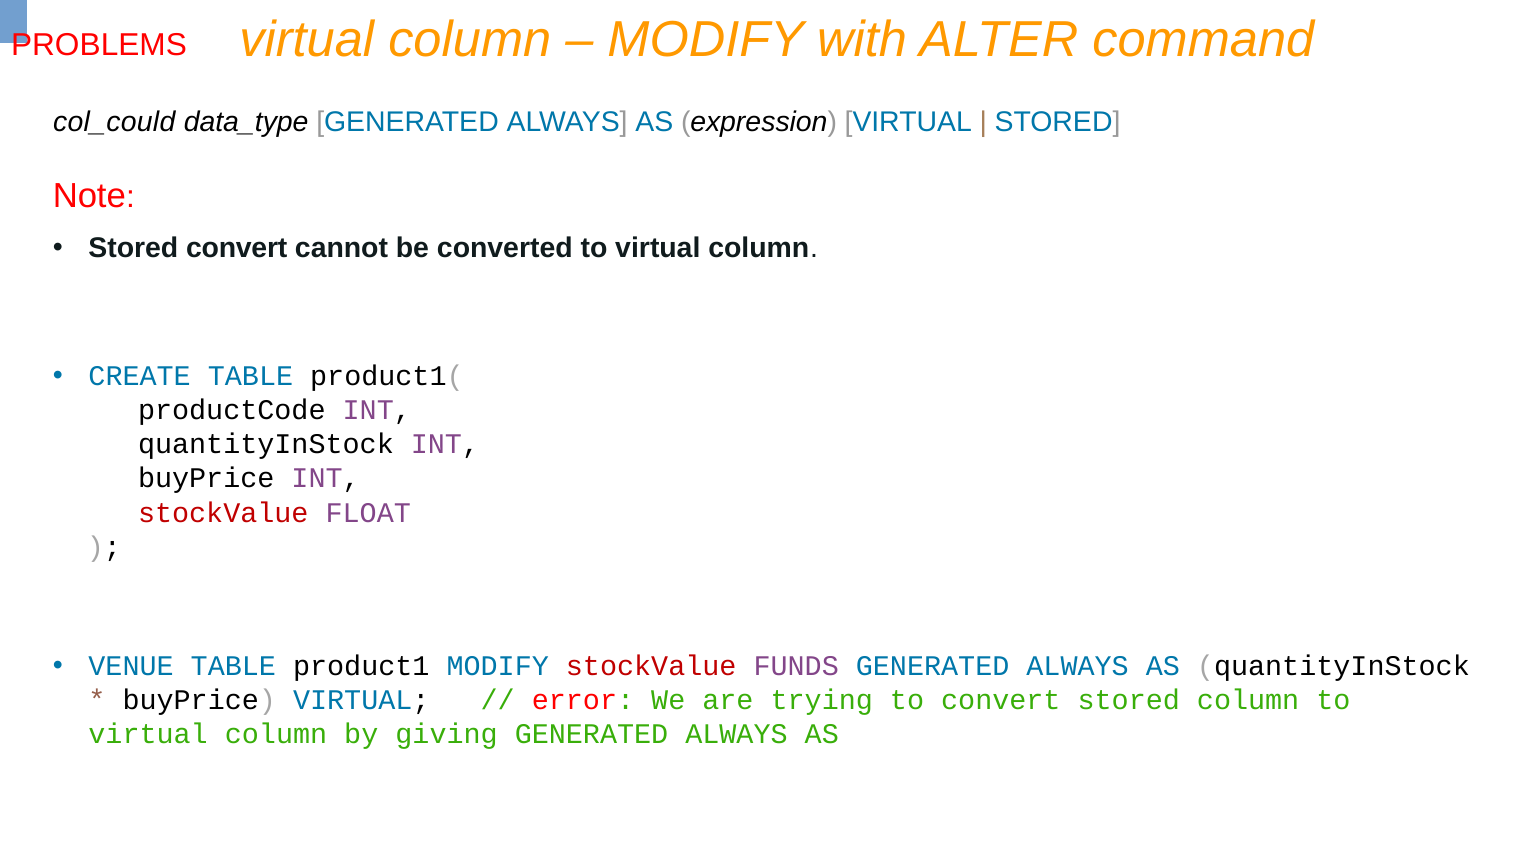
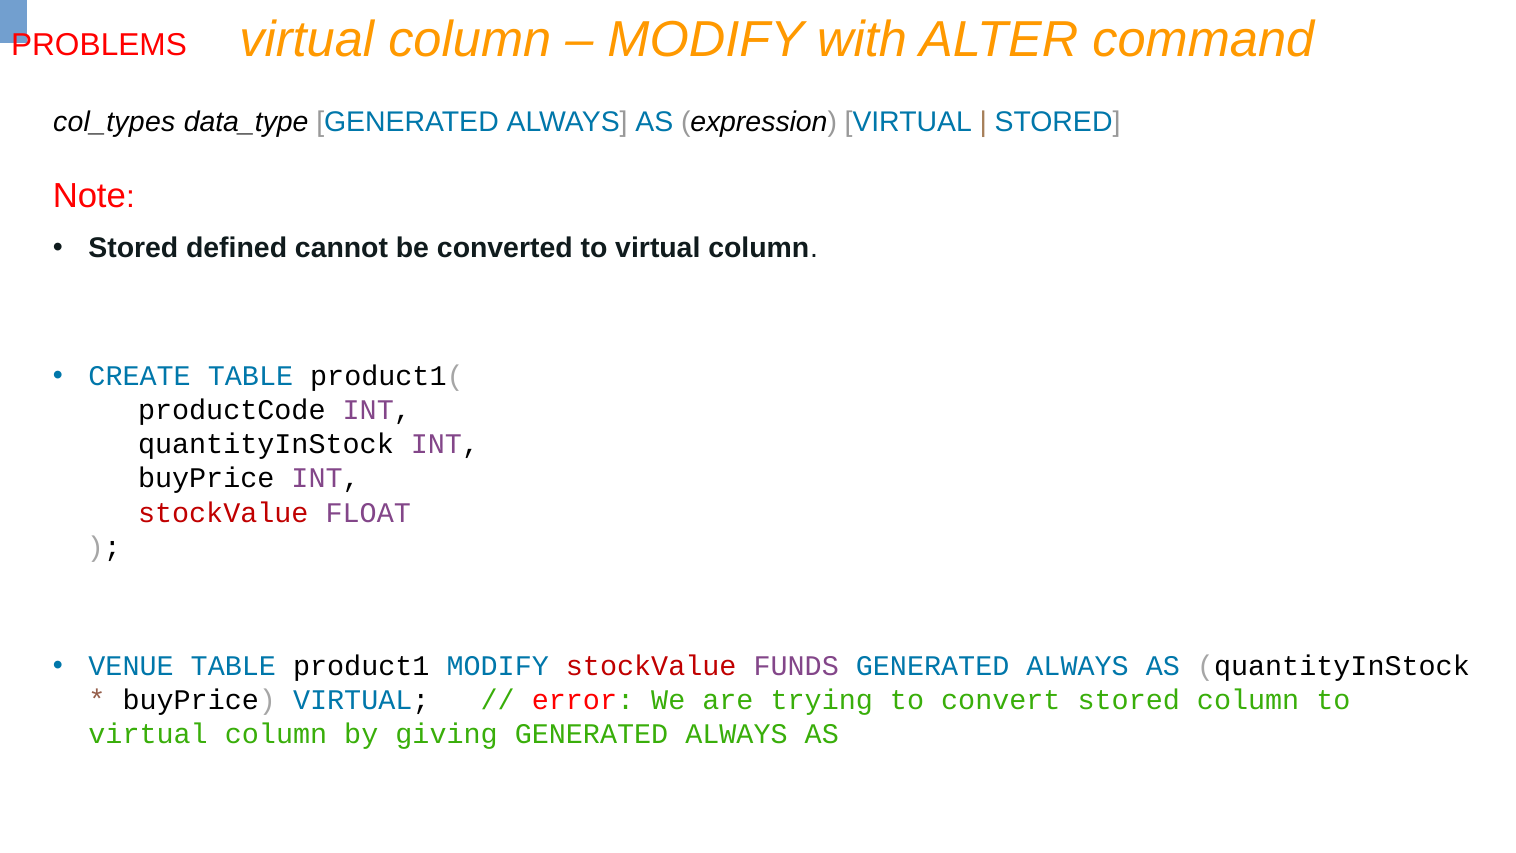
col_could: col_could -> col_types (114, 122)
Stored convert: convert -> defined (237, 248)
